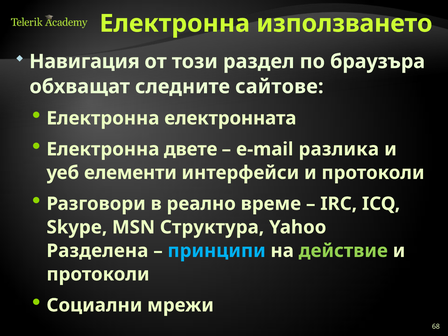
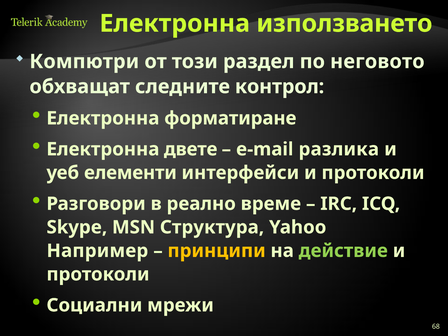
Навигация: Навигация -> Компютри (84, 62)
браузъра: браузъра -> неговото (377, 62)
сайтове: сайтове -> контрол (280, 87)
електронната: електронната -> форматиране (230, 118)
Разделена: Разделена -> Например (97, 251)
принципи colour: light blue -> yellow (217, 251)
